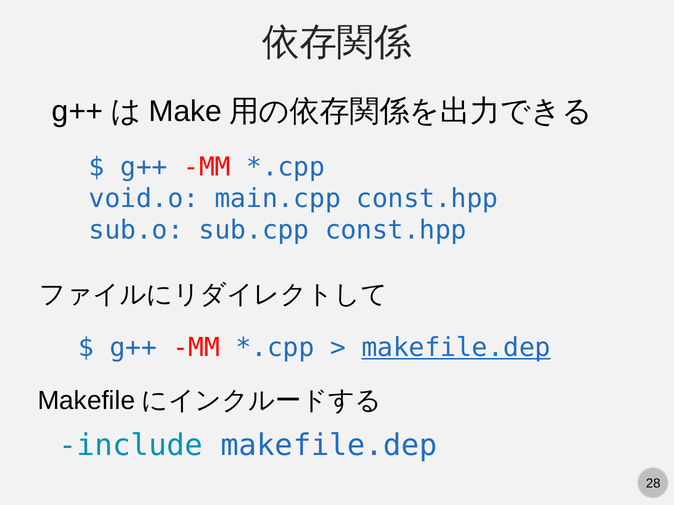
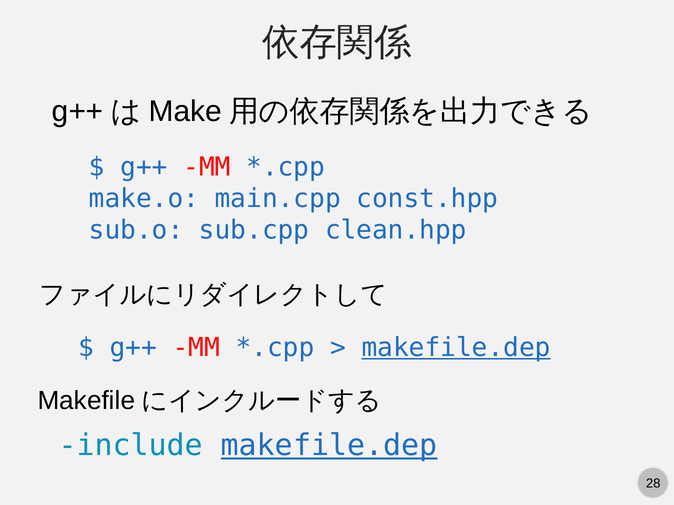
void.o: void.o -> make.o (144, 199)
sub.cpp const.hpp: const.hpp -> clean.hpp (396, 230)
makefile.dep underline: none -> present (329, 446)
